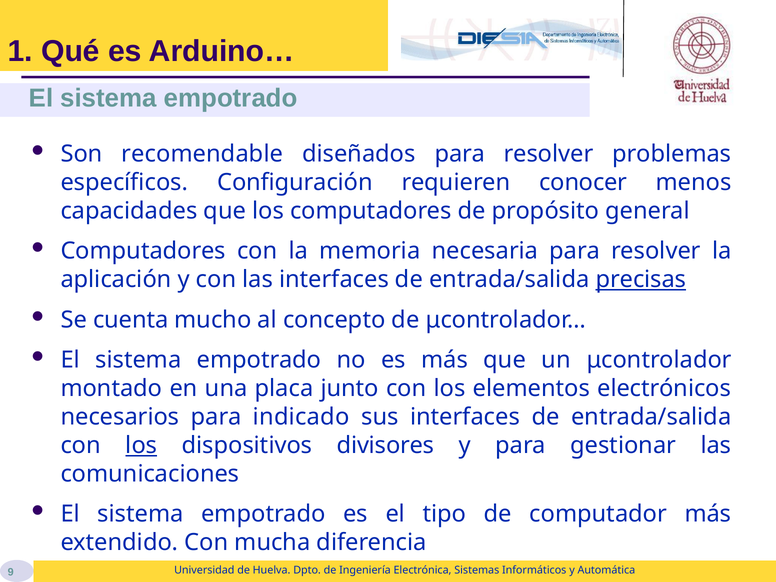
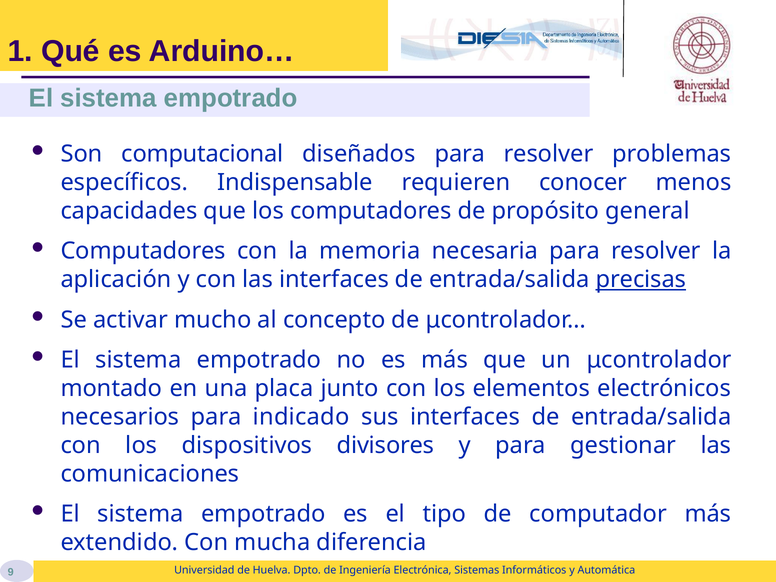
recomendable: recomendable -> computacional (202, 154)
Configuración: Configuración -> Indispensable (295, 182)
cuenta: cuenta -> activar (131, 320)
los underline: present -> none (141, 445)
